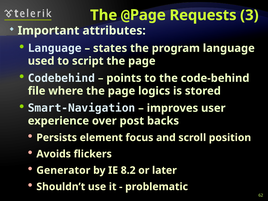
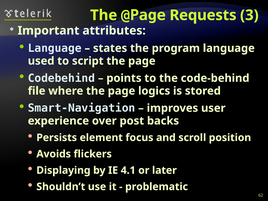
Generator: Generator -> Displaying (63, 170)
8.2: 8.2 -> 4.1 (128, 170)
